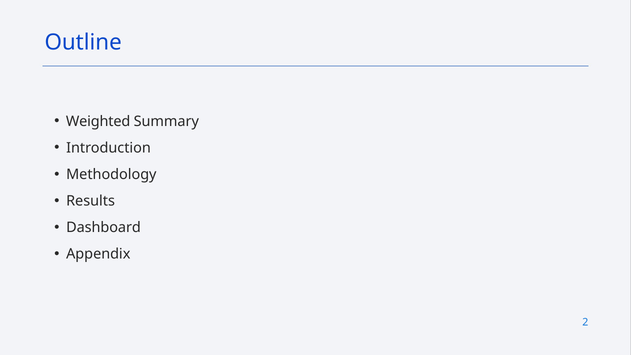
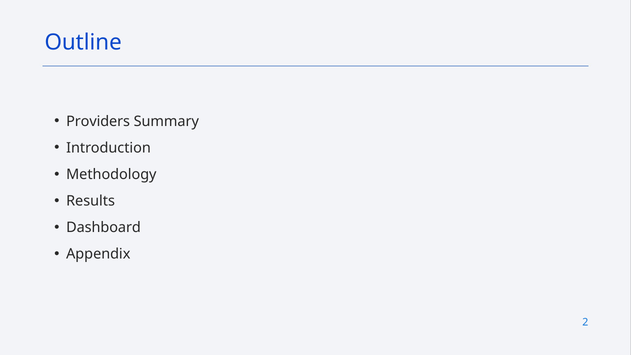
Weighted: Weighted -> Providers (98, 121)
